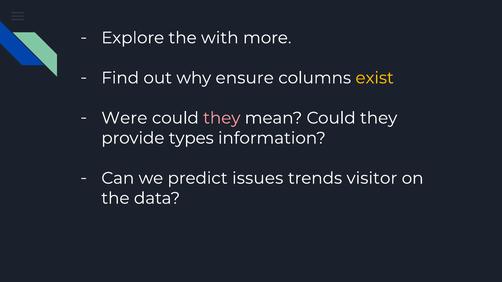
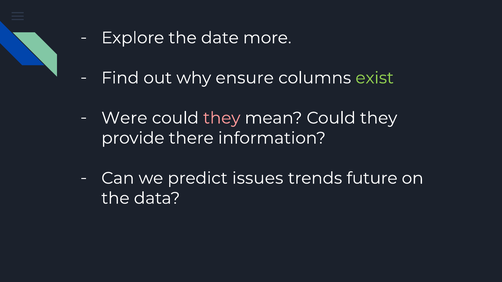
with: with -> date (220, 38)
exist colour: yellow -> light green (375, 78)
types: types -> there (191, 138)
visitor: visitor -> future (372, 178)
